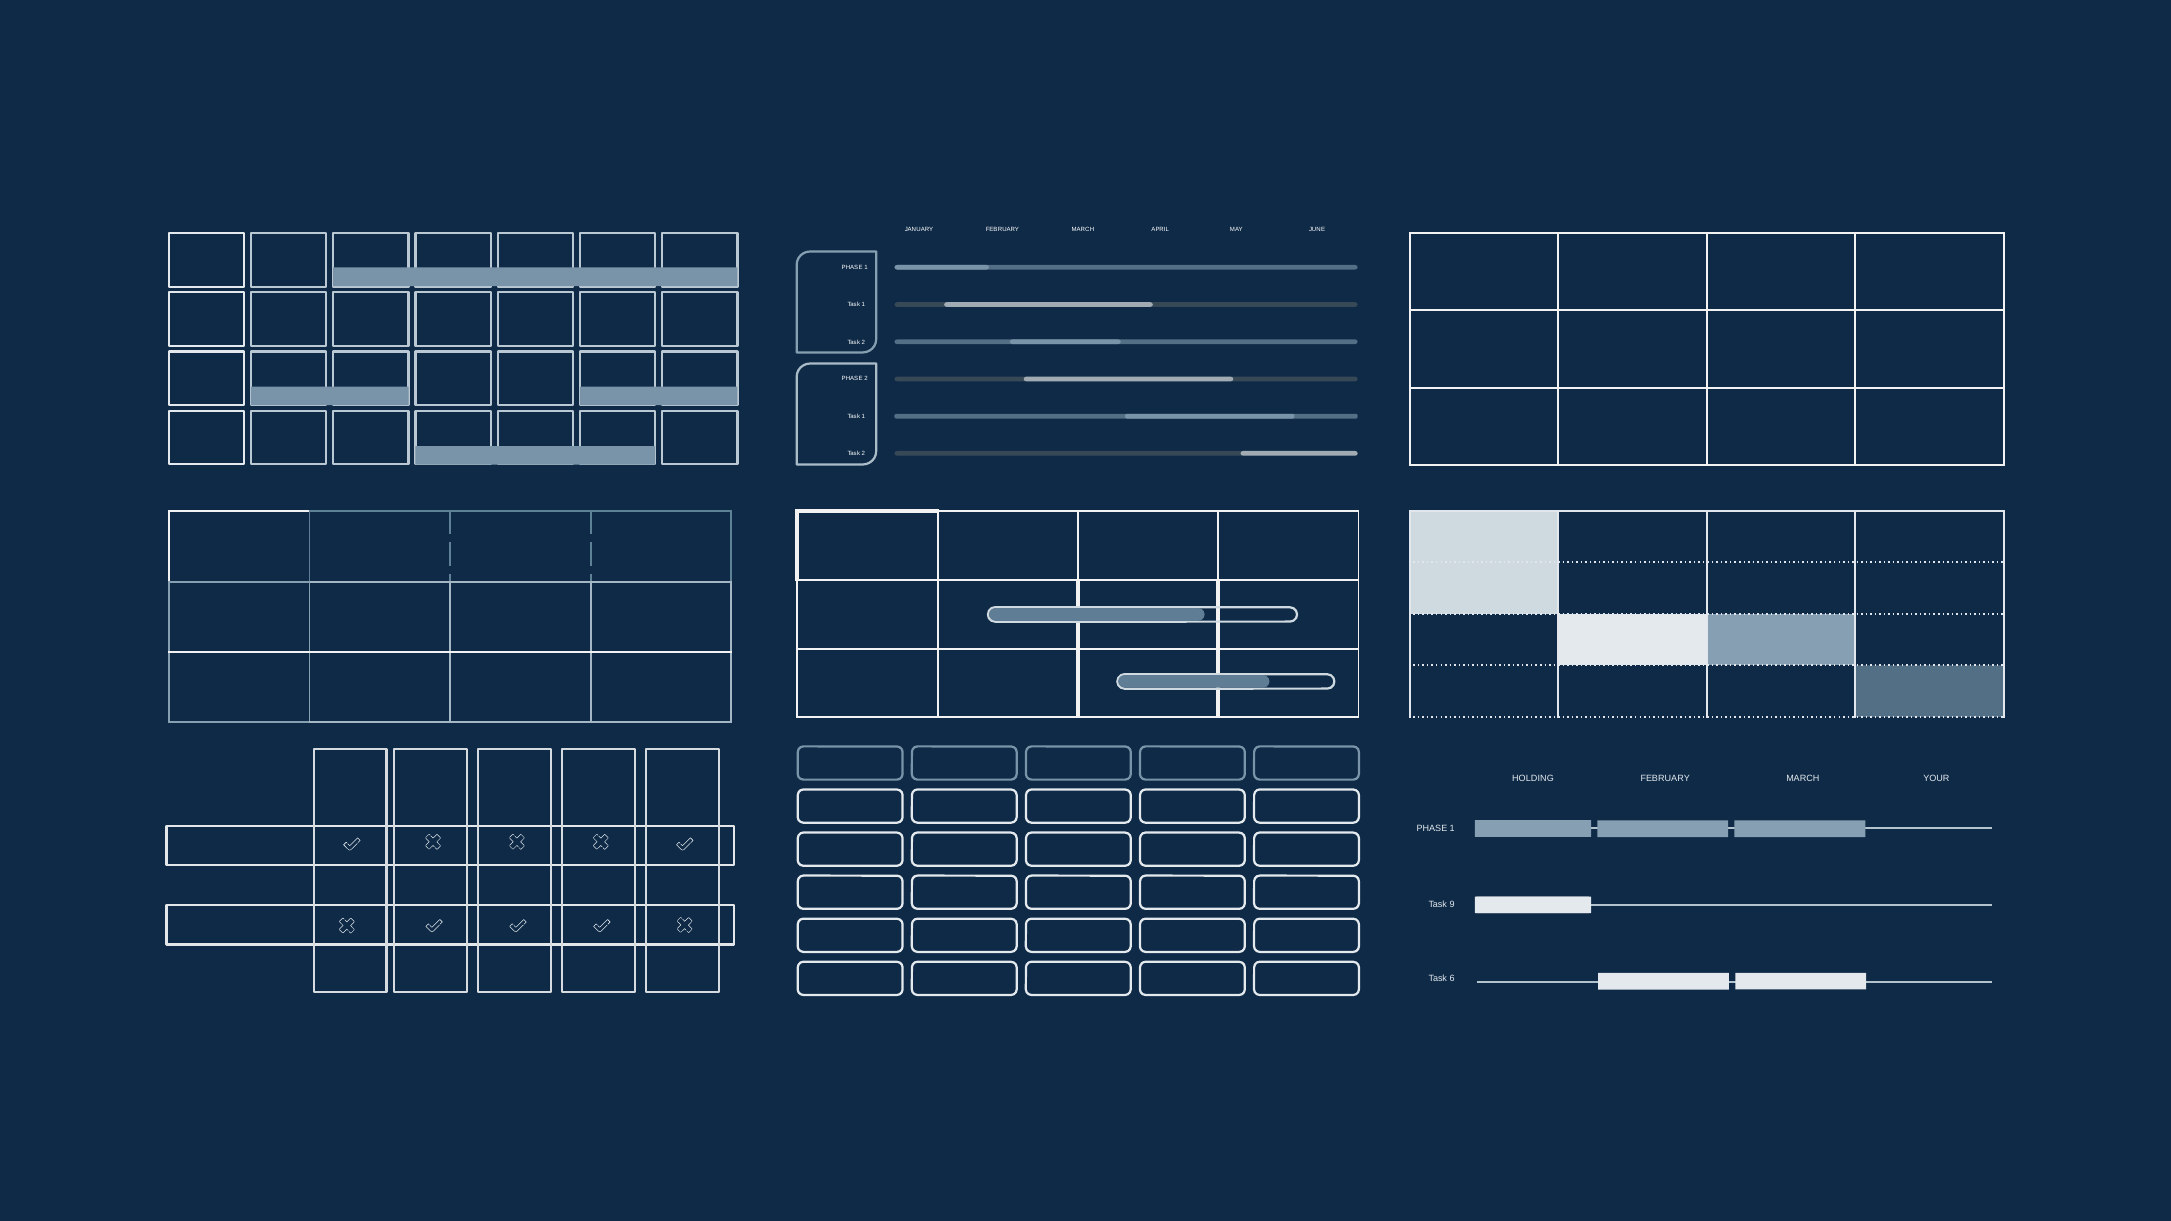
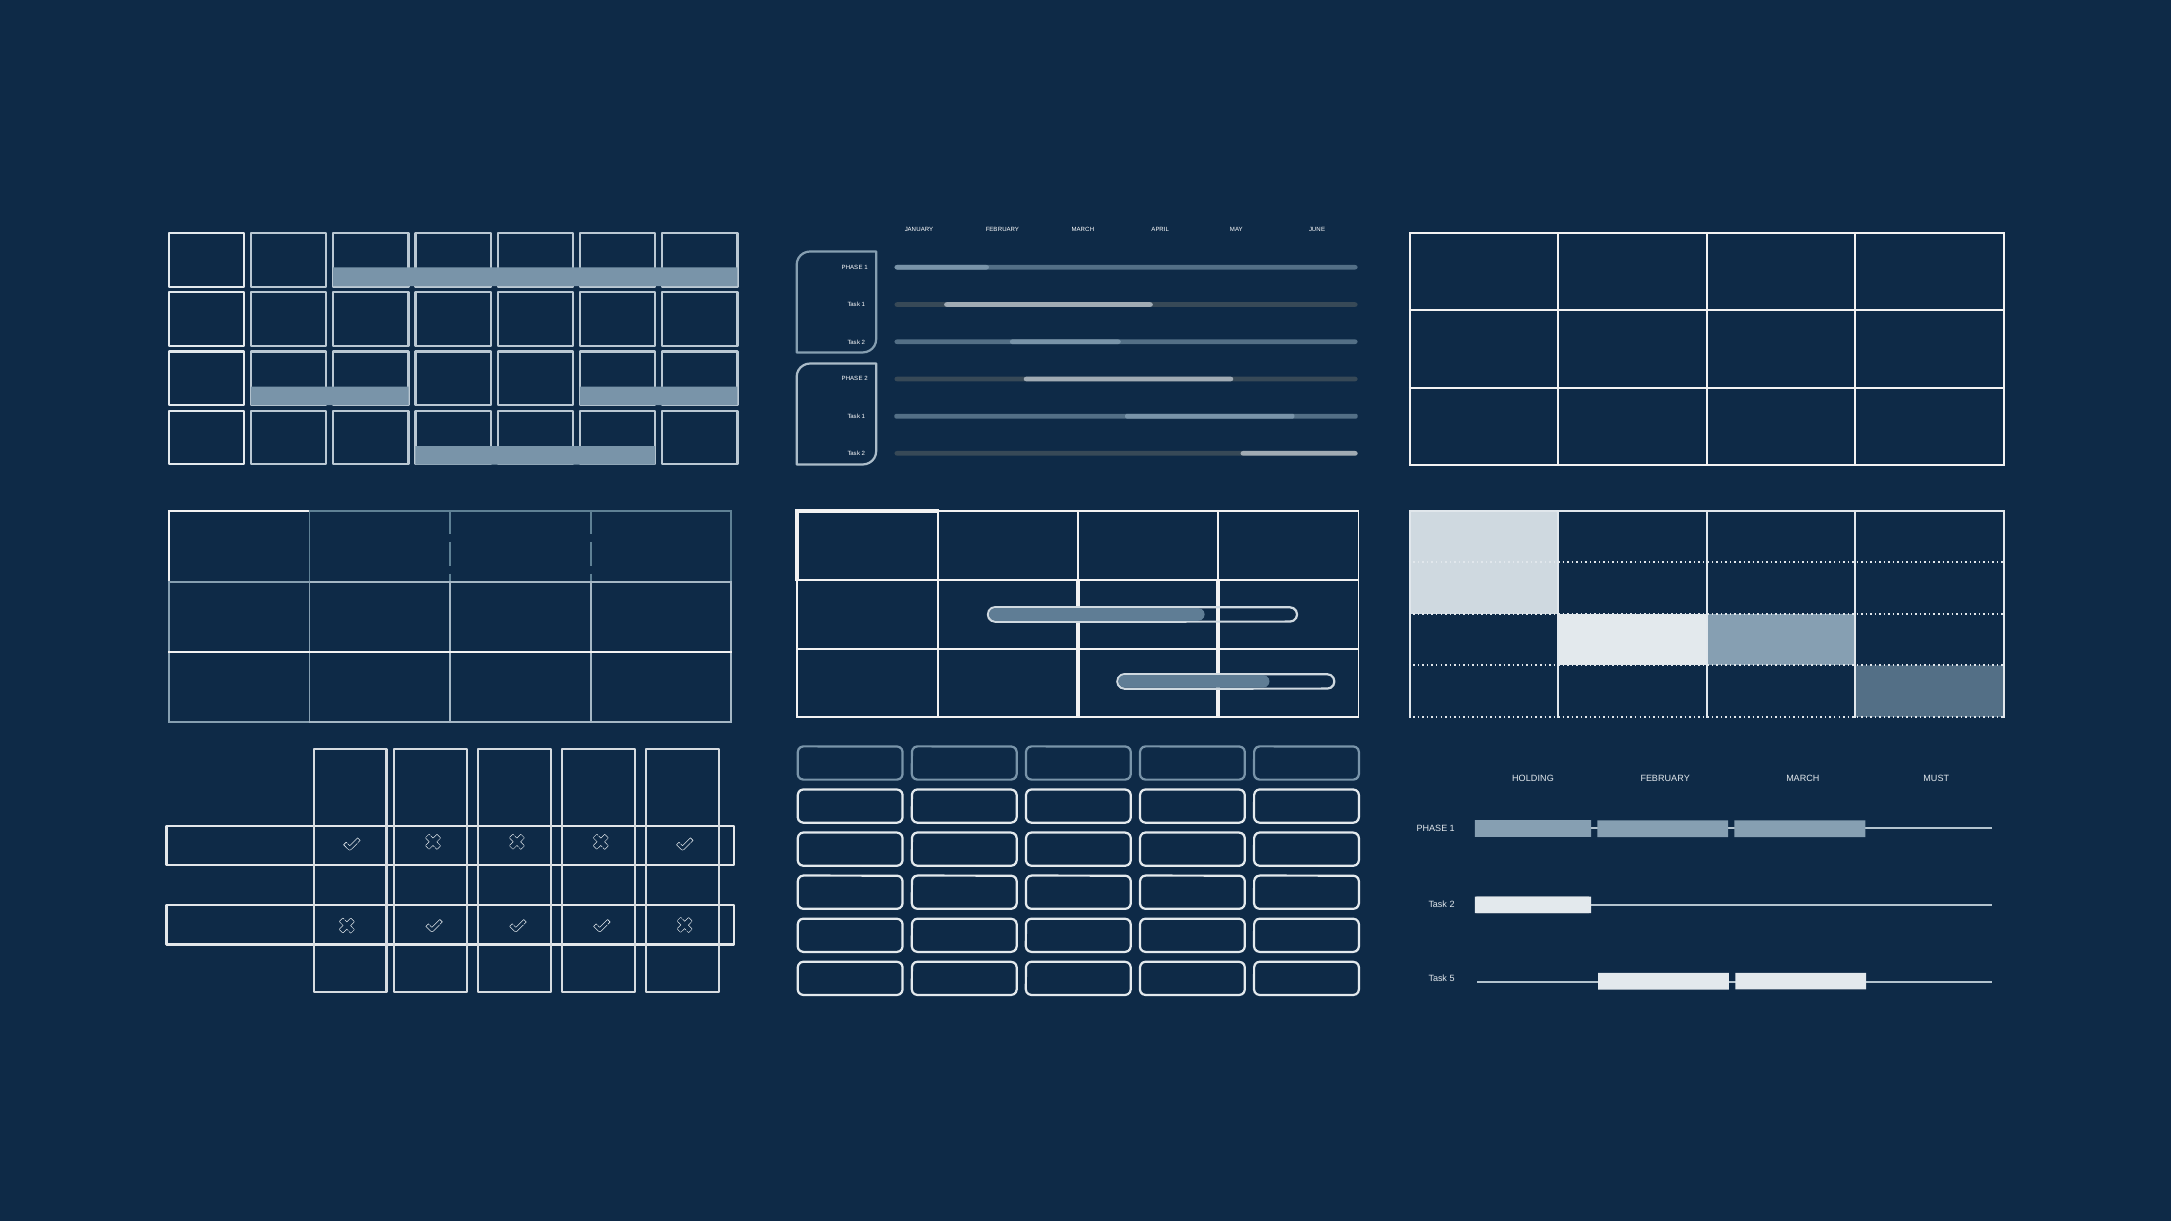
YOUR: YOUR -> MUST (1936, 779)
9: 9 -> 2 (1452, 904)
6: 6 -> 5 (1452, 979)
